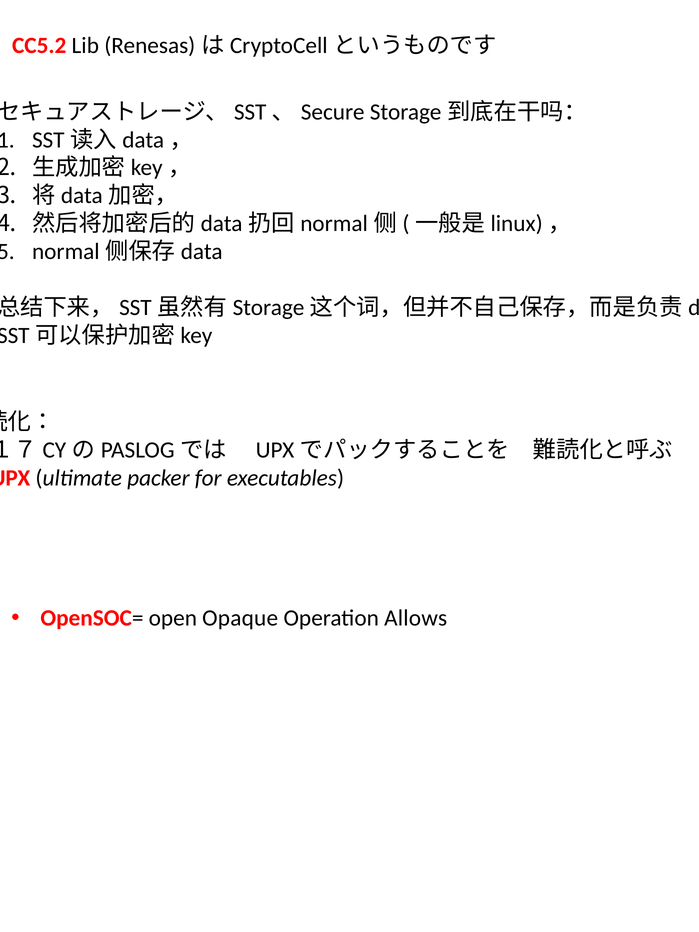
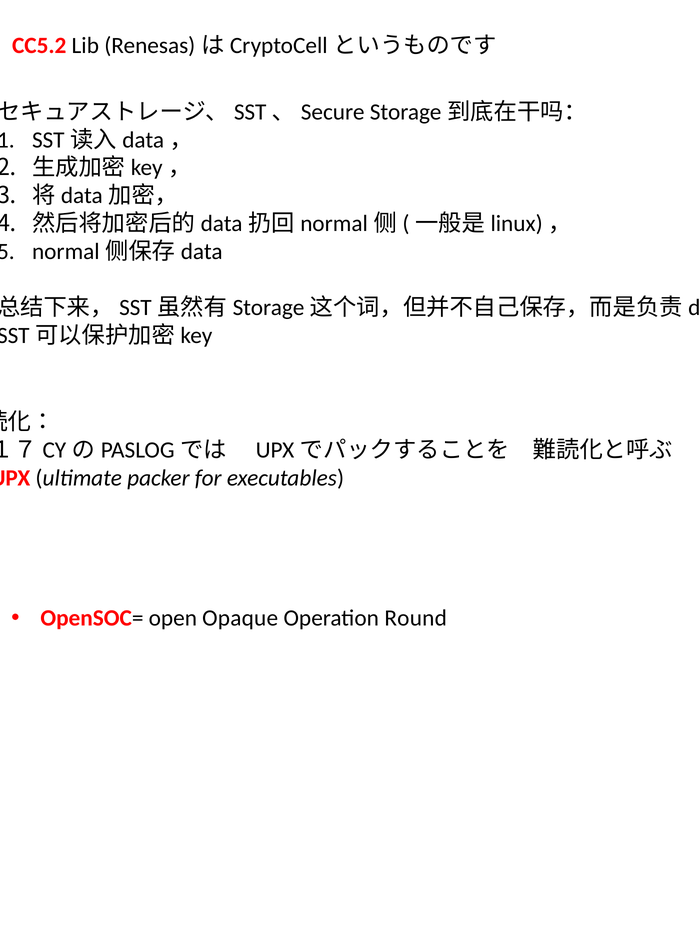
Allows: Allows -> Round (416, 618)
